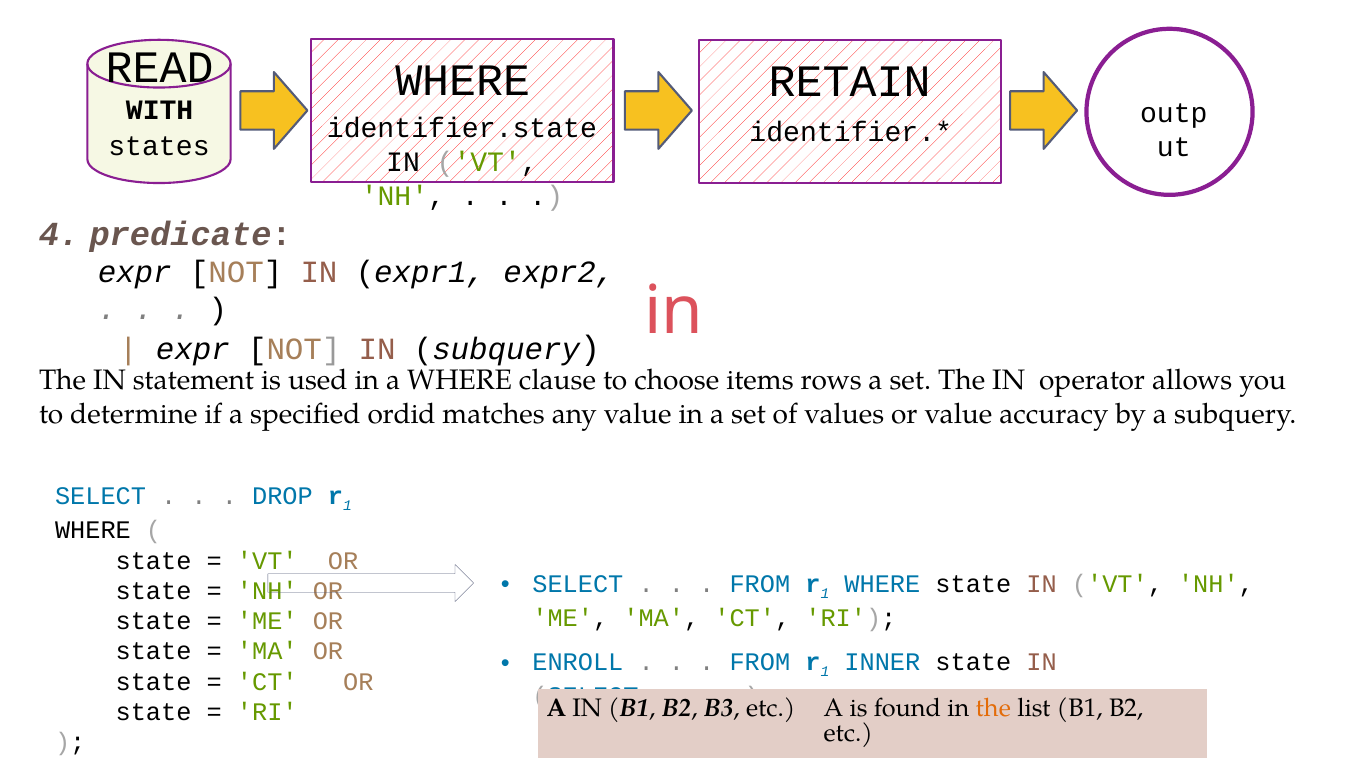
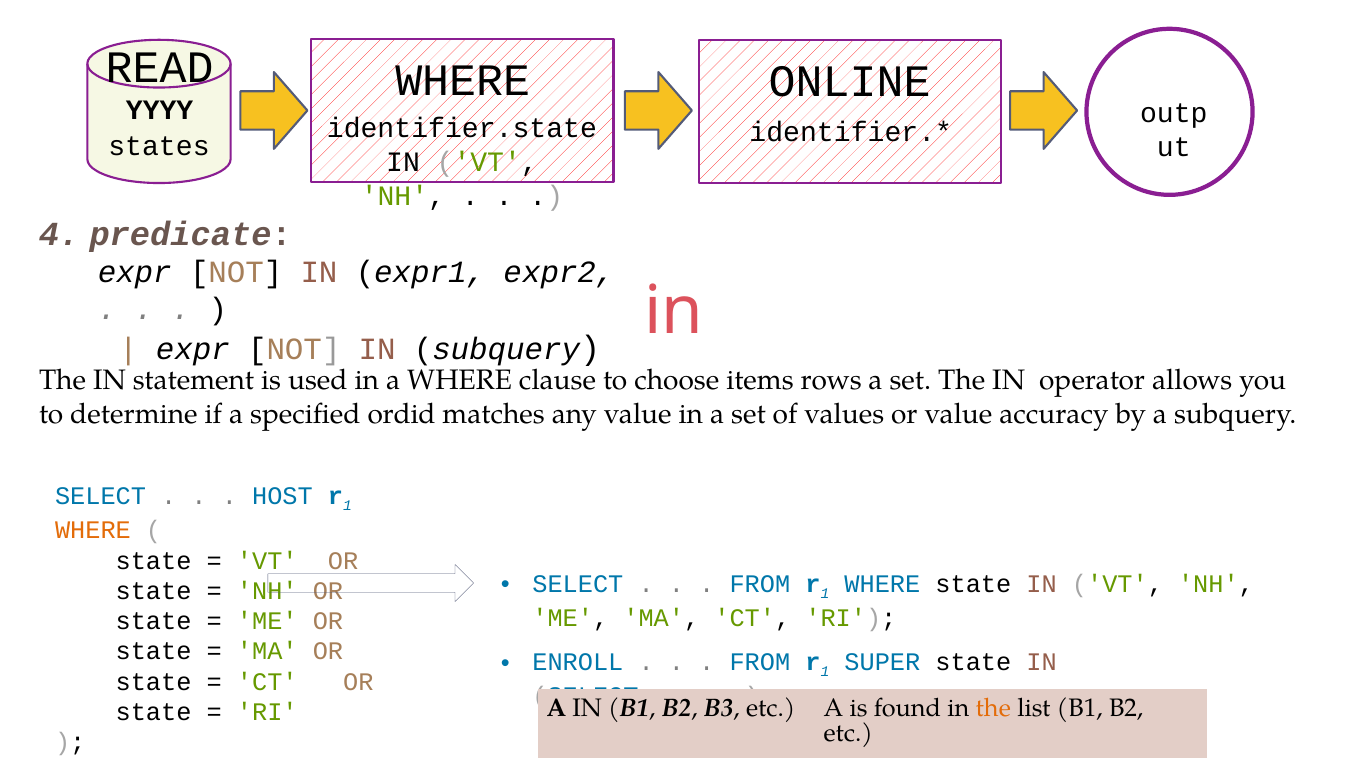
RETAIN: RETAIN -> ONLINE (850, 82)
WITH: WITH -> YYYY (160, 110)
DROP: DROP -> HOST (282, 496)
WHERE colour: black -> orange (93, 531)
INNER: INNER -> SUPER (882, 662)
